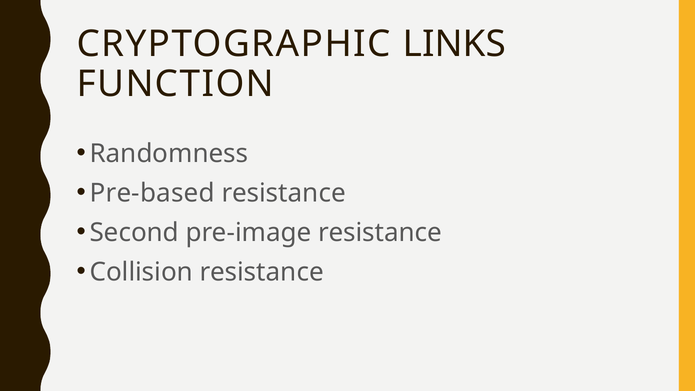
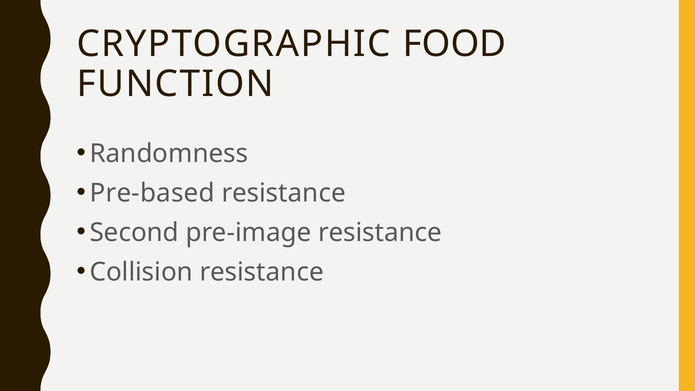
LINKS: LINKS -> FOOD (455, 44)
